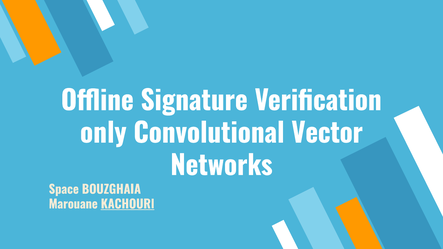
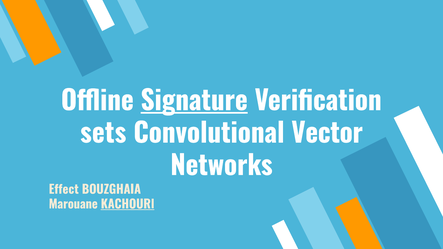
Signature underline: none -> present (194, 101)
only: only -> sets (103, 134)
Space: Space -> Effect (64, 190)
